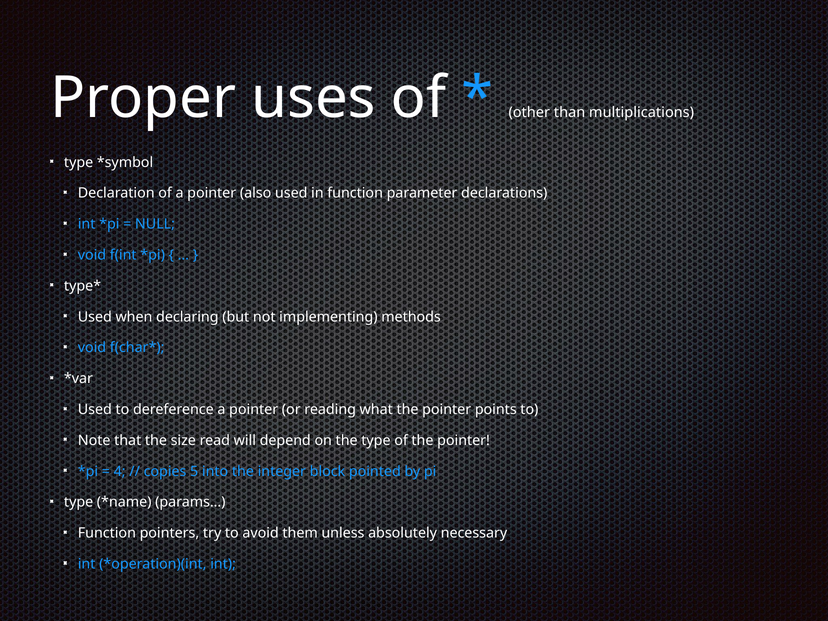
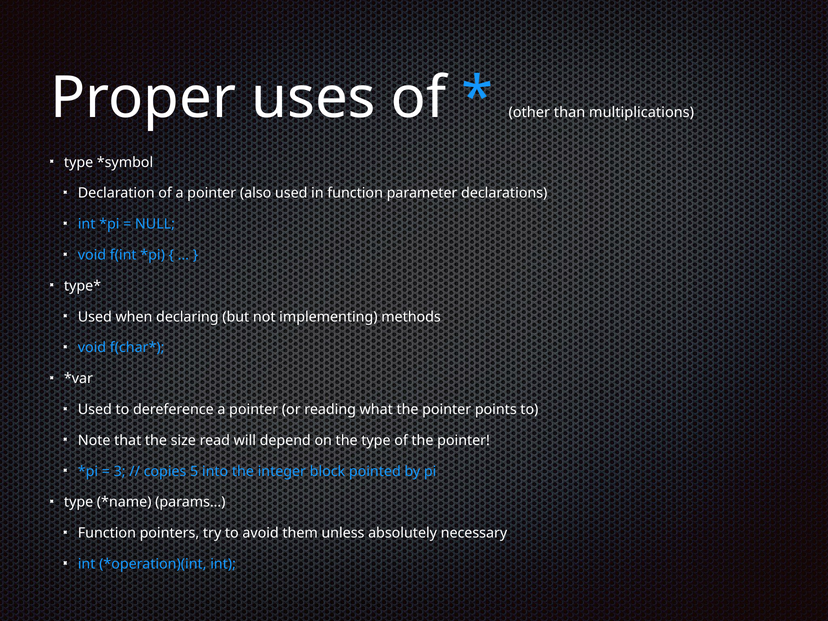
4: 4 -> 3 (120, 471)
